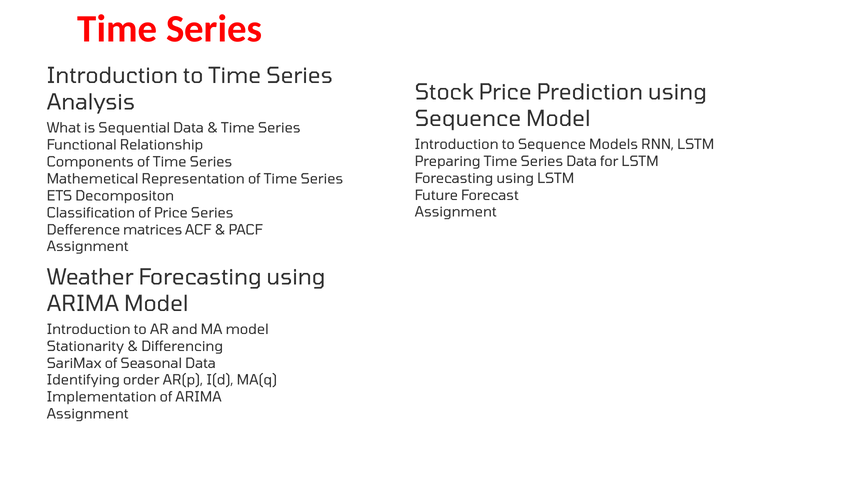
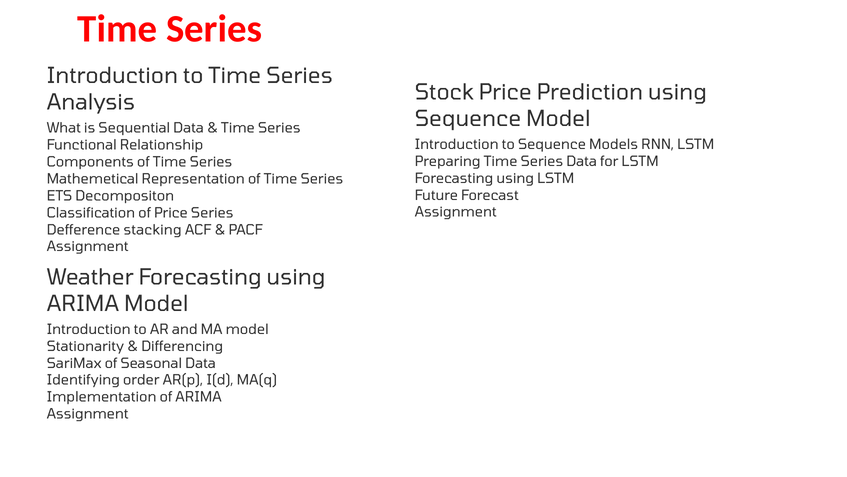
matrices: matrices -> stacking (153, 230)
